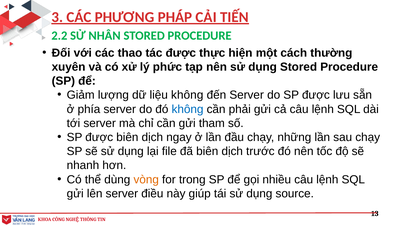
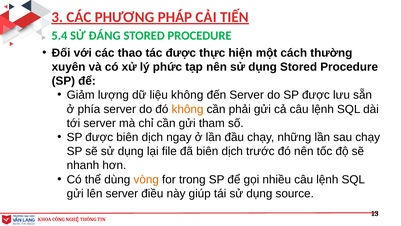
2.2: 2.2 -> 5.4 (59, 36)
NHÂN: NHÂN -> ĐÁNG (105, 36)
không colour: blue -> orange (188, 109)
